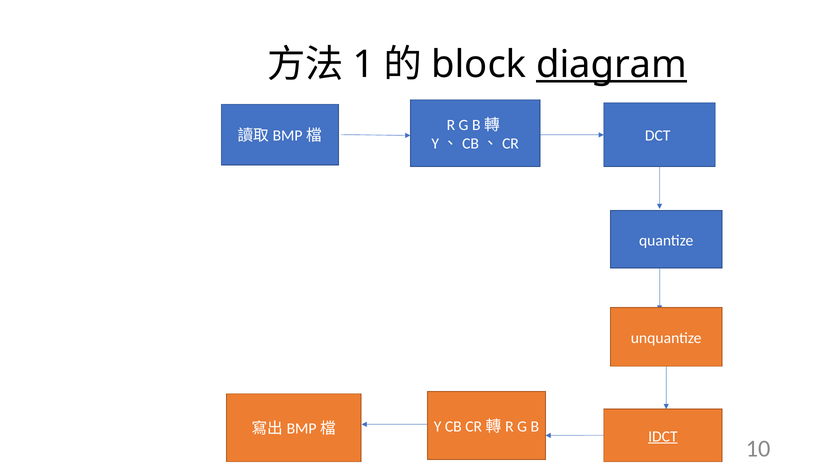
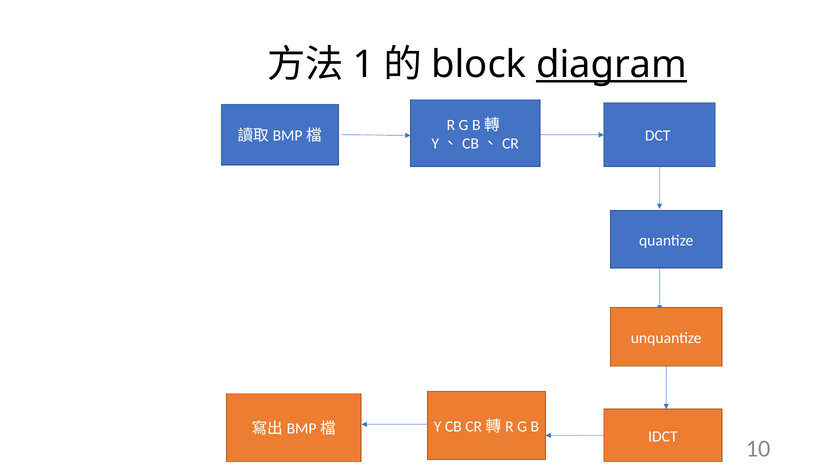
IDCT underline: present -> none (663, 437)
